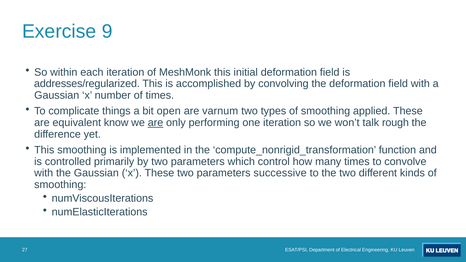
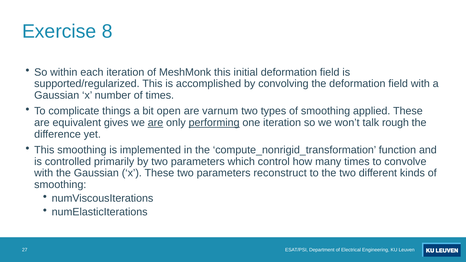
9: 9 -> 8 (107, 31)
addresses/regularized: addresses/regularized -> supported/regularized (87, 84)
know: know -> gives (116, 123)
performing underline: none -> present (214, 123)
successive: successive -> reconstruct (280, 173)
